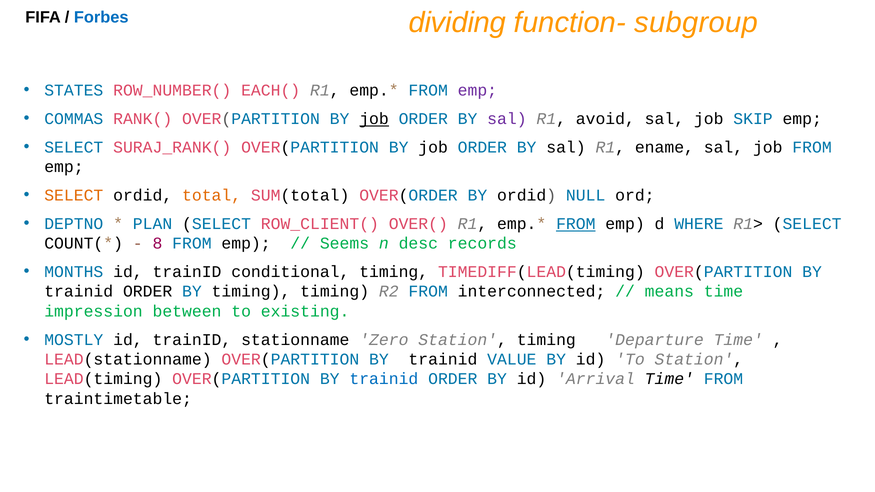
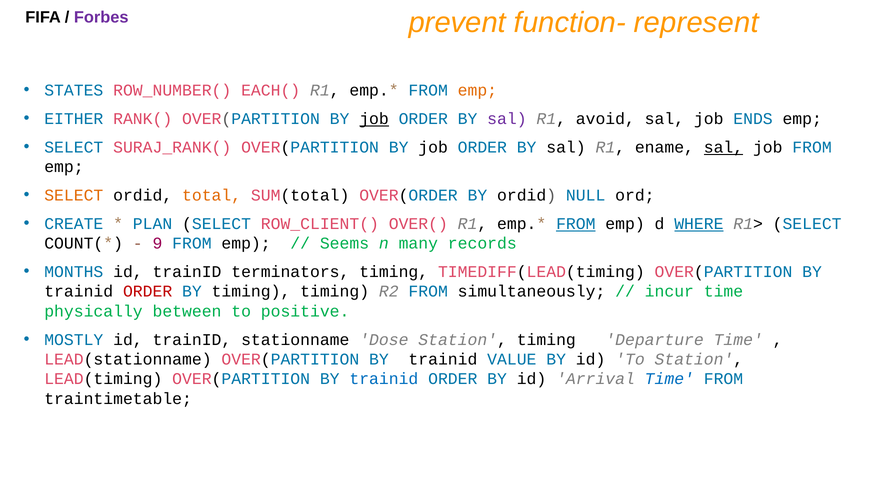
dividing: dividing -> prevent (457, 23)
subgroup: subgroup -> represent (696, 23)
Forbes colour: blue -> purple (101, 17)
emp colour: purple -> orange (477, 90)
COMMAS: COMMAS -> EITHER (74, 119)
SKIP: SKIP -> ENDS (753, 119)
sal underline: none -> present (723, 147)
DEPTNO: DEPTNO -> CREATE (74, 224)
WHERE underline: none -> present (699, 224)
8: 8 -> 9 (157, 244)
desc: desc -> many (418, 244)
conditional: conditional -> terminators (290, 272)
ORDER colour: black -> red (148, 292)
interconnected: interconnected -> simultaneously (532, 292)
means: means -> incur (669, 292)
impression: impression -> physically (93, 311)
existing: existing -> positive (305, 311)
Zero: Zero -> Dose (384, 340)
Time colour: black -> blue (669, 379)
